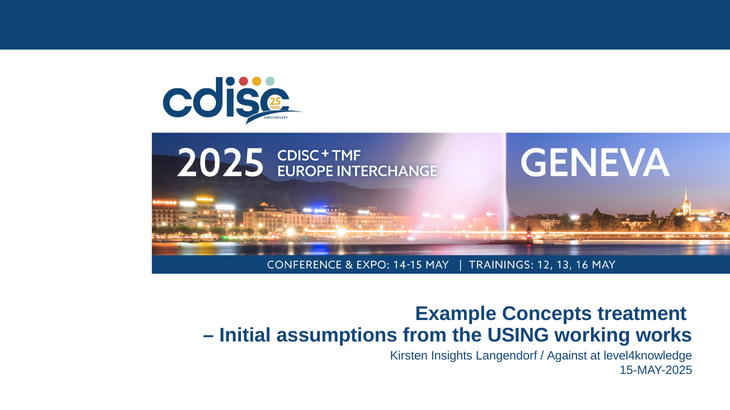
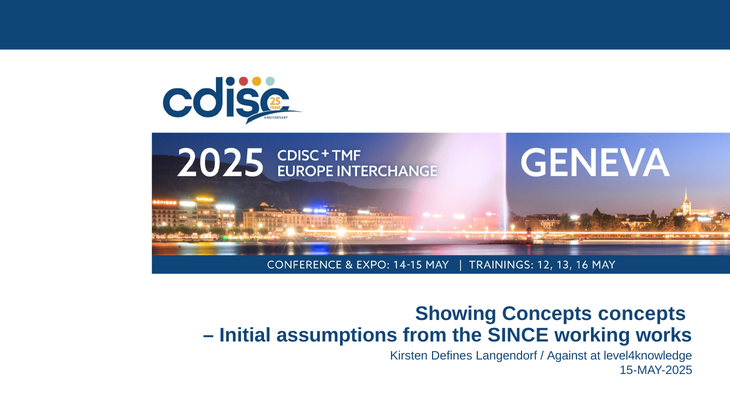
Example: Example -> Showing (456, 314)
Concepts treatment: treatment -> concepts (642, 314)
USING: USING -> SINCE (518, 336)
Insights: Insights -> Defines (452, 356)
